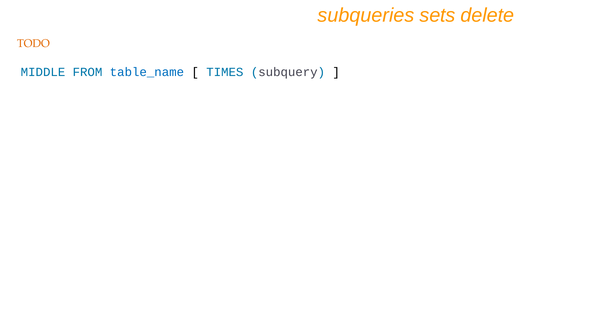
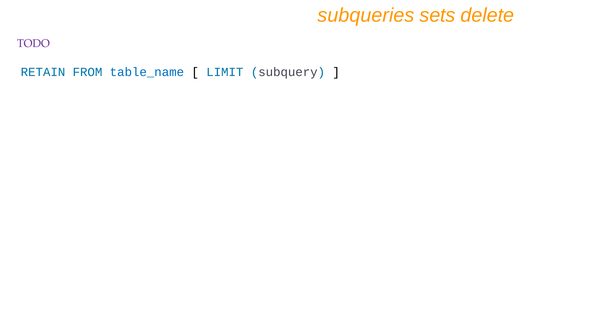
TODO colour: orange -> purple (34, 43)
MIDDLE: MIDDLE -> RETAIN (43, 72)
TIMES: TIMES -> LIMIT (225, 72)
